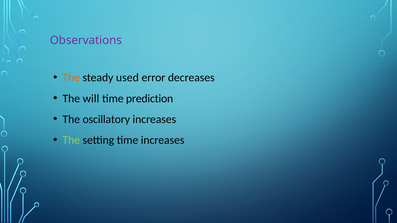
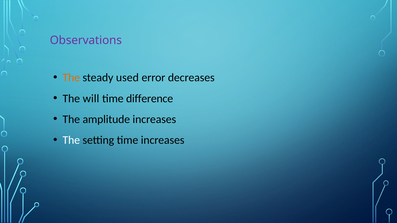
prediction: prediction -> difference (150, 99)
oscillatory: oscillatory -> amplitude (106, 119)
The colour: light green -> white (71, 140)
